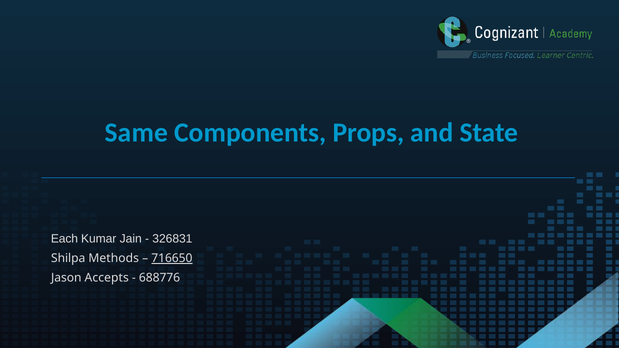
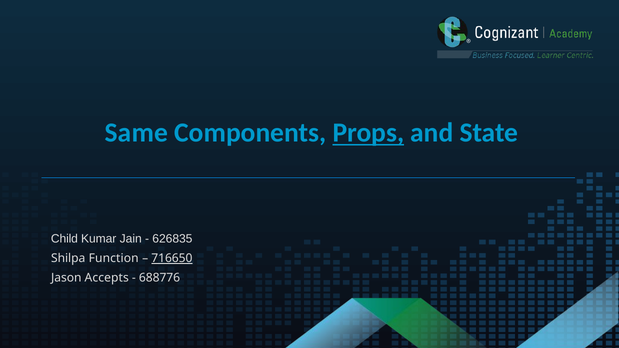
Props underline: none -> present (368, 133)
Each: Each -> Child (64, 239)
326831: 326831 -> 626835 (172, 239)
Methods: Methods -> Function (114, 258)
